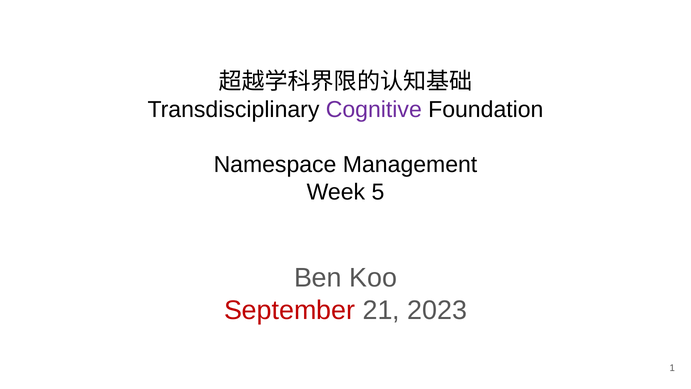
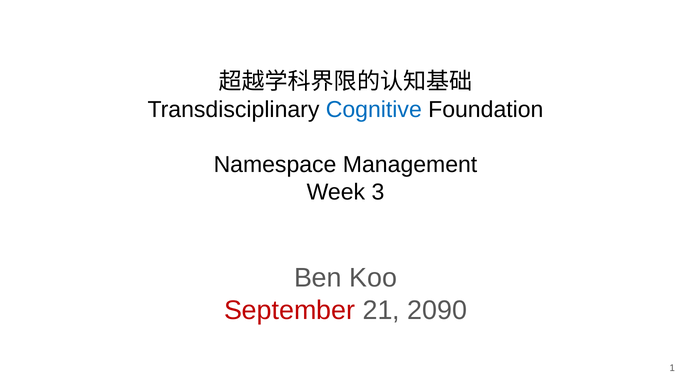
Cognitive colour: purple -> blue (374, 109)
5: 5 -> 3 (378, 192)
2023: 2023 -> 2090 (437, 310)
